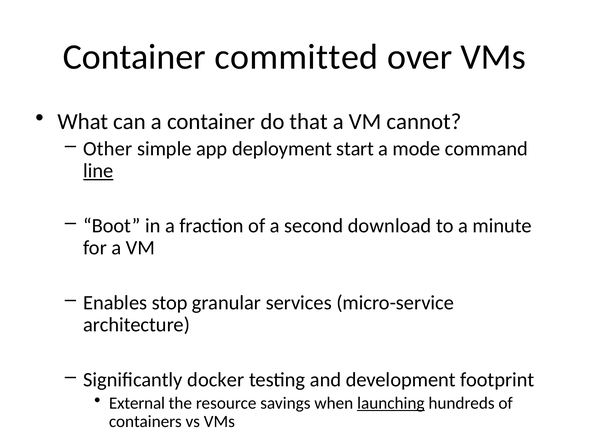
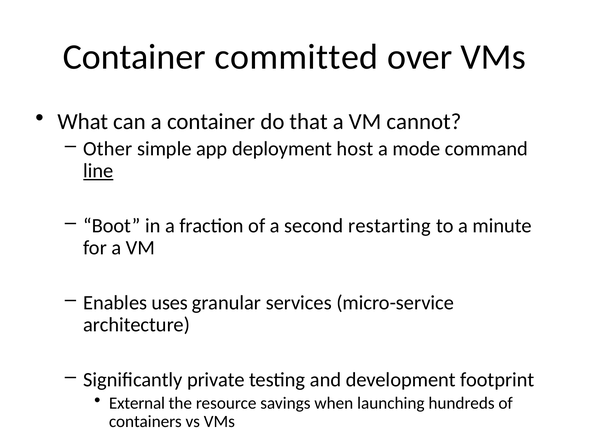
start: start -> host (355, 149)
download: download -> restarting (389, 226)
stop: stop -> uses (170, 302)
docker: docker -> private (216, 379)
launching underline: present -> none (391, 403)
